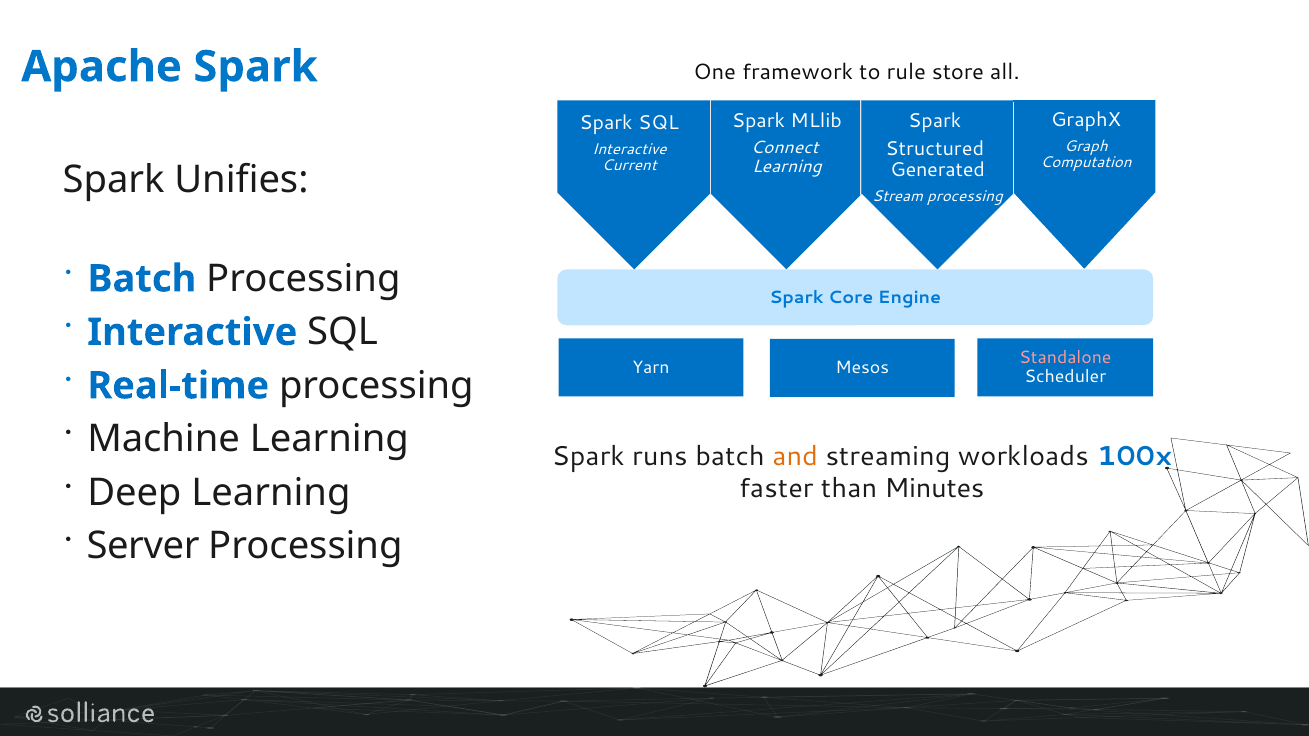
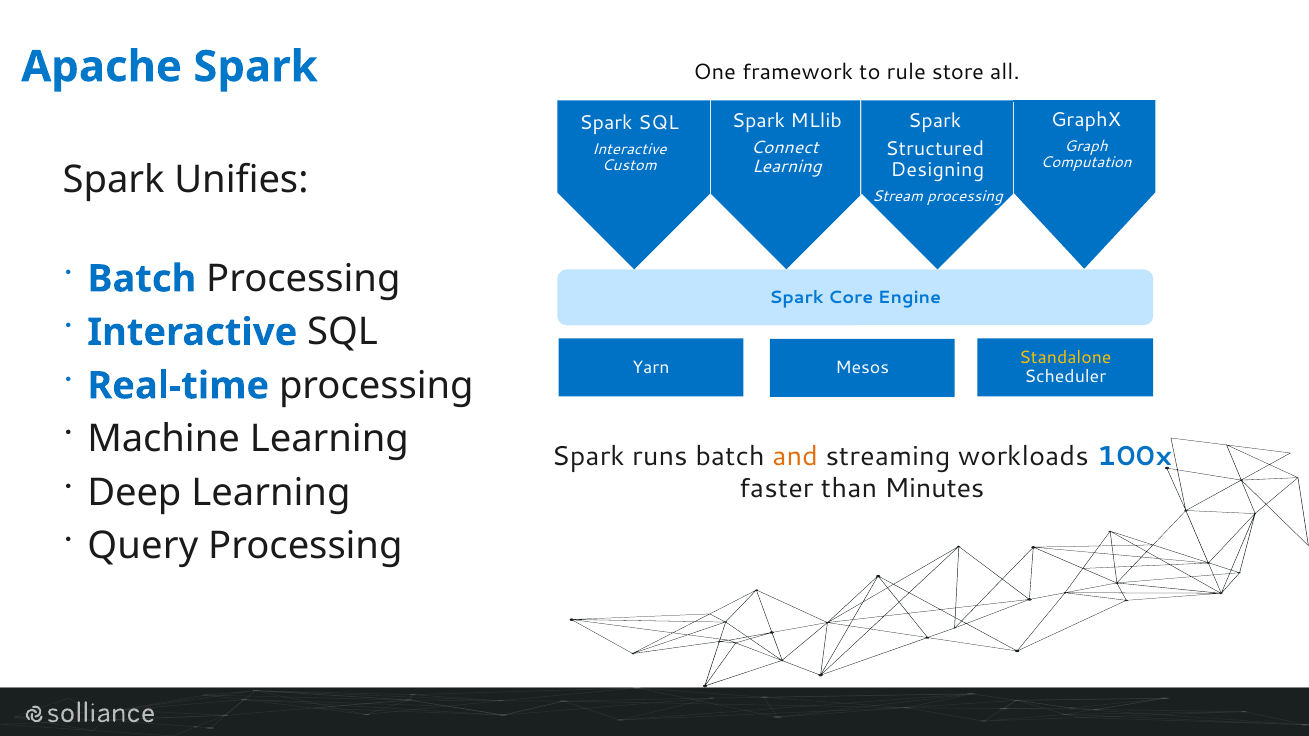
Current: Current -> Custom (629, 166)
Generated: Generated -> Designing (937, 170)
Standalone colour: pink -> yellow (1065, 358)
Server: Server -> Query (143, 546)
